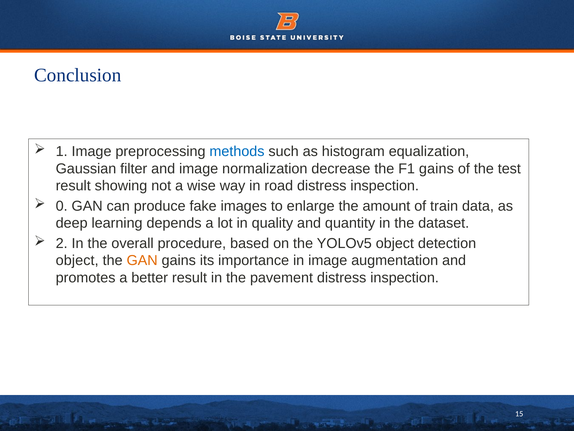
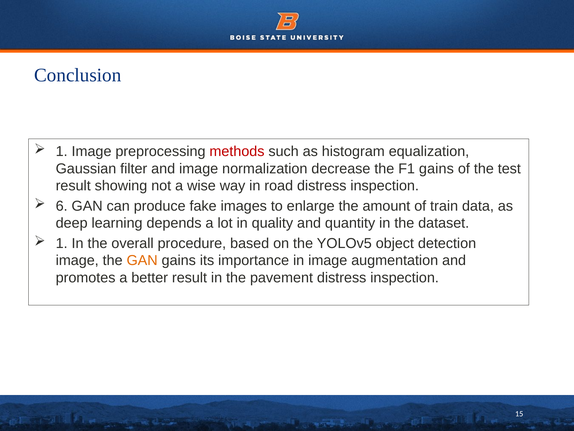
methods colour: blue -> red (237, 151)
0: 0 -> 6 (62, 206)
2: 2 -> 1 (62, 243)
object: object -> image (77, 260)
